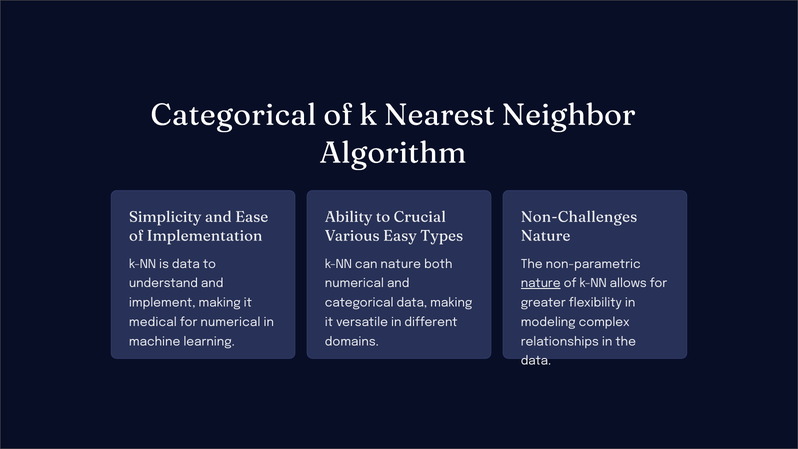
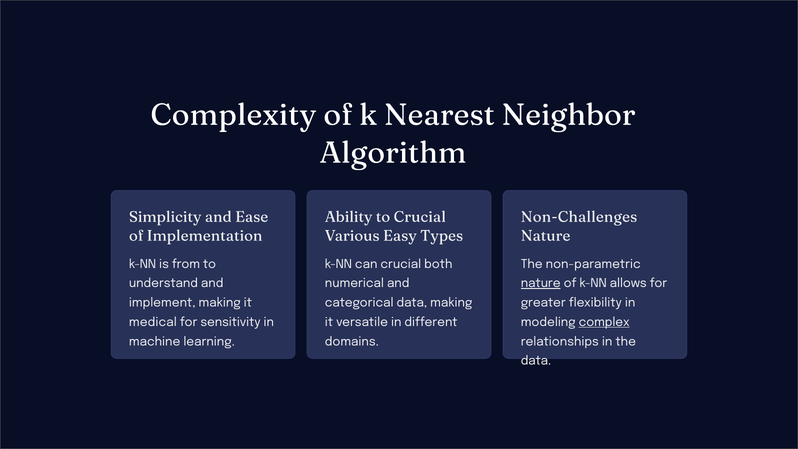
Categorical: Categorical -> Complexity (233, 115)
is data: data -> from (186, 264)
can nature: nature -> crucial (401, 264)
for numerical: numerical -> sensitivity (230, 322)
complex underline: none -> present (604, 322)
